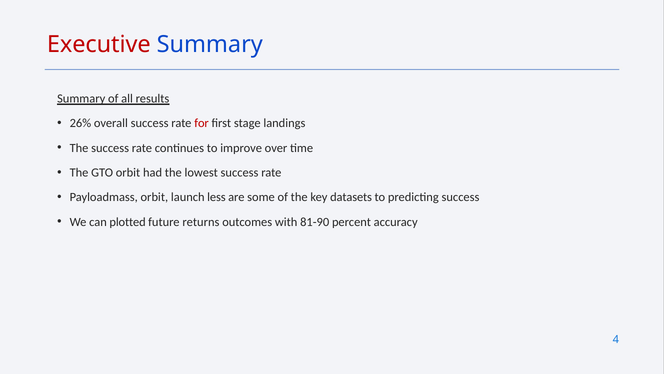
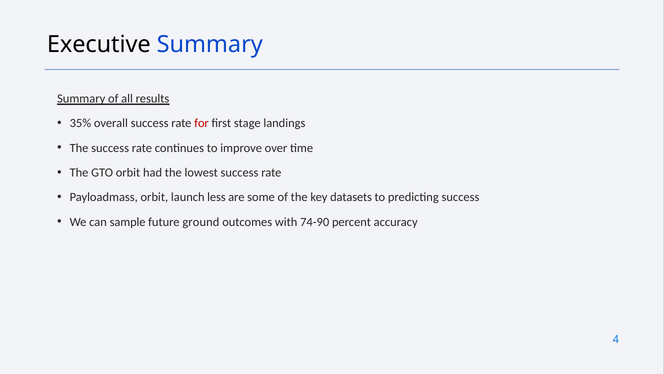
Executive colour: red -> black (99, 44)
26%: 26% -> 35% (80, 123)
plotted: plotted -> sample (128, 222)
returns: returns -> ground (201, 222)
81-90: 81-90 -> 74-90 (315, 222)
